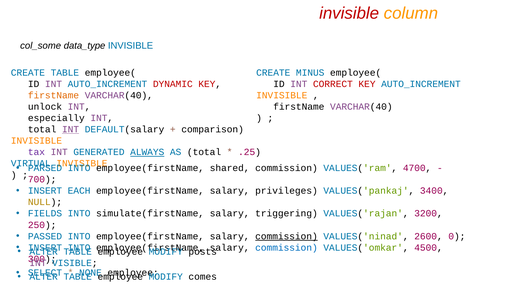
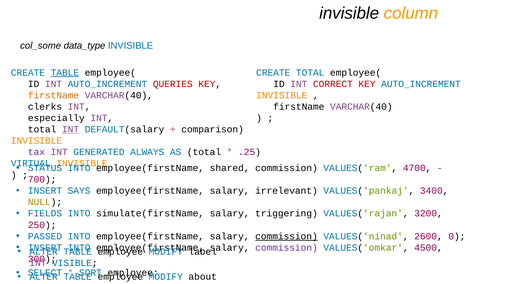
invisible colour: red -> black (349, 13)
TABLE underline: none -> present (65, 73)
CREATE MINUS: MINUS -> TOTAL (310, 73)
DYNAMIC: DYNAMIC -> QUERIES (173, 84)
unlock: unlock -> clerks (45, 107)
ALWAYS underline: present -> none (147, 152)
PARSED: PARSED -> STATUS (45, 168)
EACH: EACH -> SAYS (79, 191)
privileges: privileges -> irrelevant (286, 191)
commission colour: blue -> purple (286, 248)
posts: posts -> label (203, 252)
NONE: NONE -> SORT (90, 273)
comes: comes -> about (203, 277)
